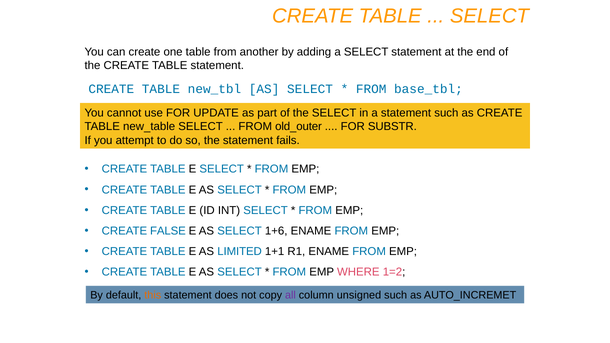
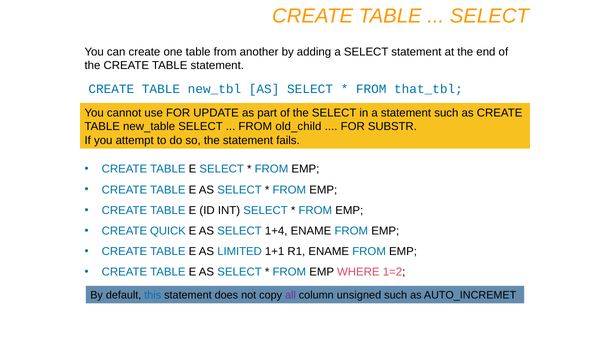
base_tbl: base_tbl -> that_tbl (428, 89)
old_outer: old_outer -> old_child (298, 127)
FALSE: FALSE -> QUICK (168, 231)
1+6: 1+6 -> 1+4 (276, 231)
this colour: orange -> blue (153, 295)
